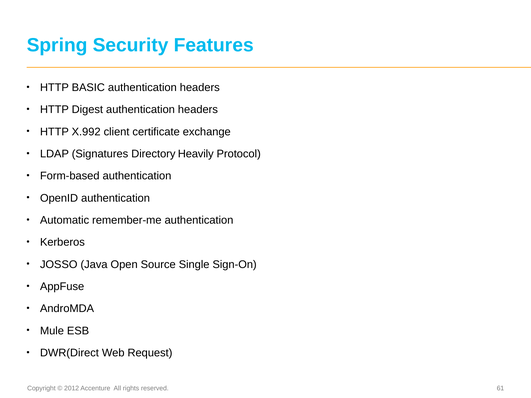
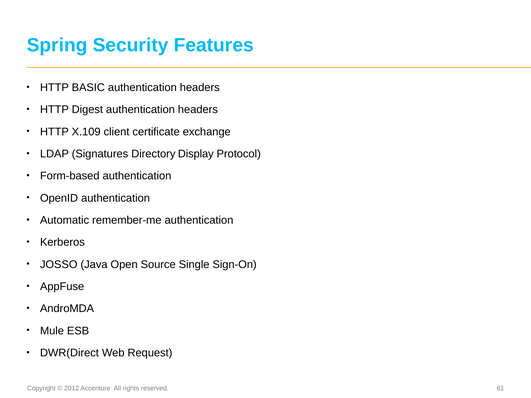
X.992: X.992 -> X.109 (86, 132)
Heavily: Heavily -> Display (196, 154)
